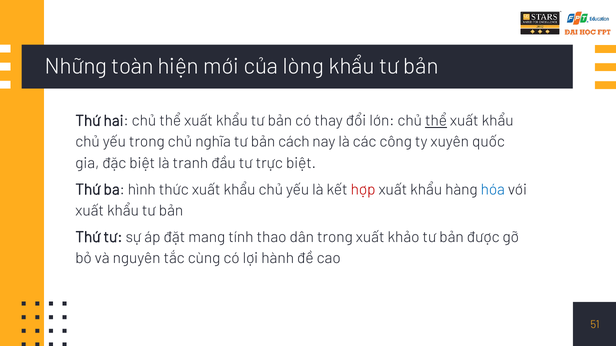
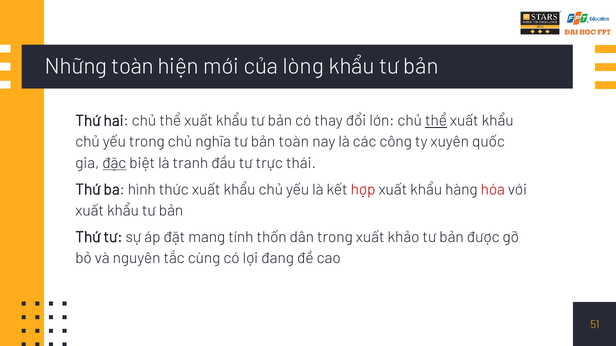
bản cách: cách -> toàn (294, 142)
đặc underline: none -> present (114, 163)
trực biệt: biệt -> thái (301, 163)
hóa colour: blue -> red (493, 190)
thao: thao -> thốn (272, 237)
hành: hành -> đang (278, 259)
